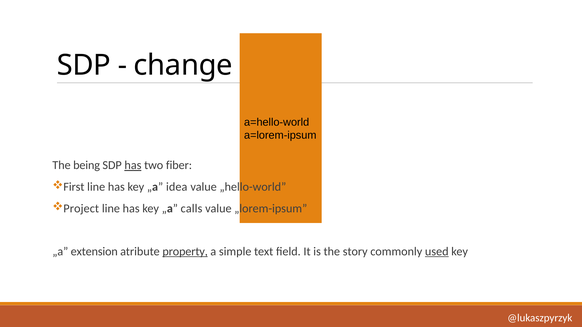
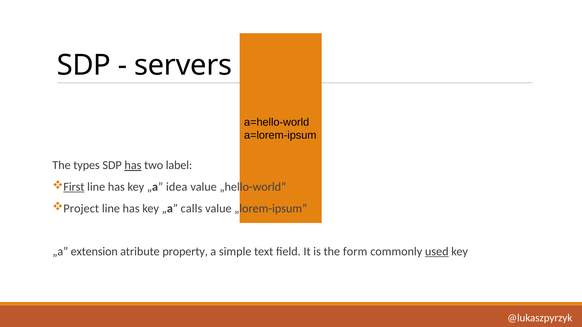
change: change -> servers (183, 65)
being: being -> types (87, 165)
fiber: fiber -> label (179, 165)
First underline: none -> present (74, 187)
property underline: present -> none (185, 252)
story: story -> form (355, 252)
